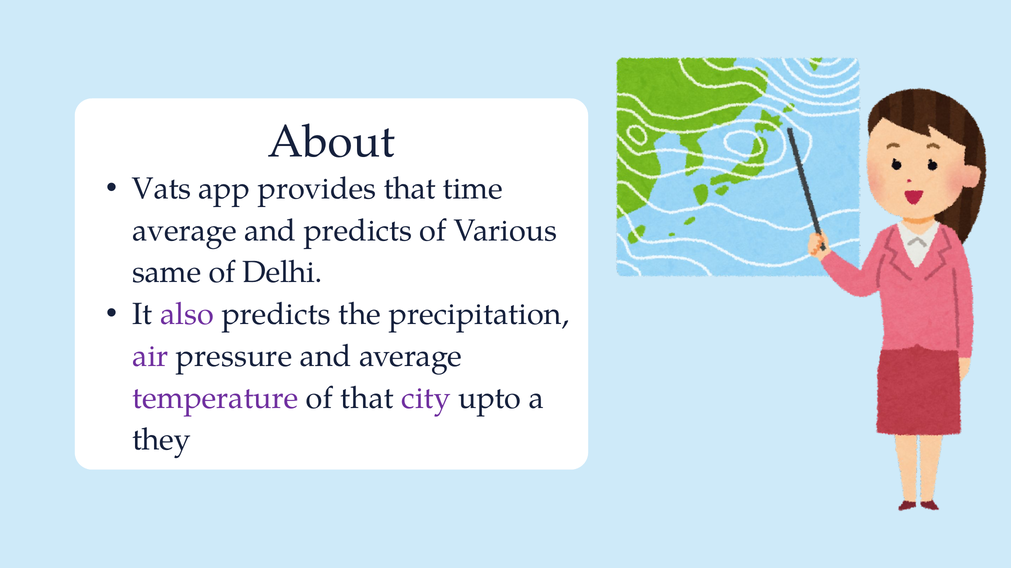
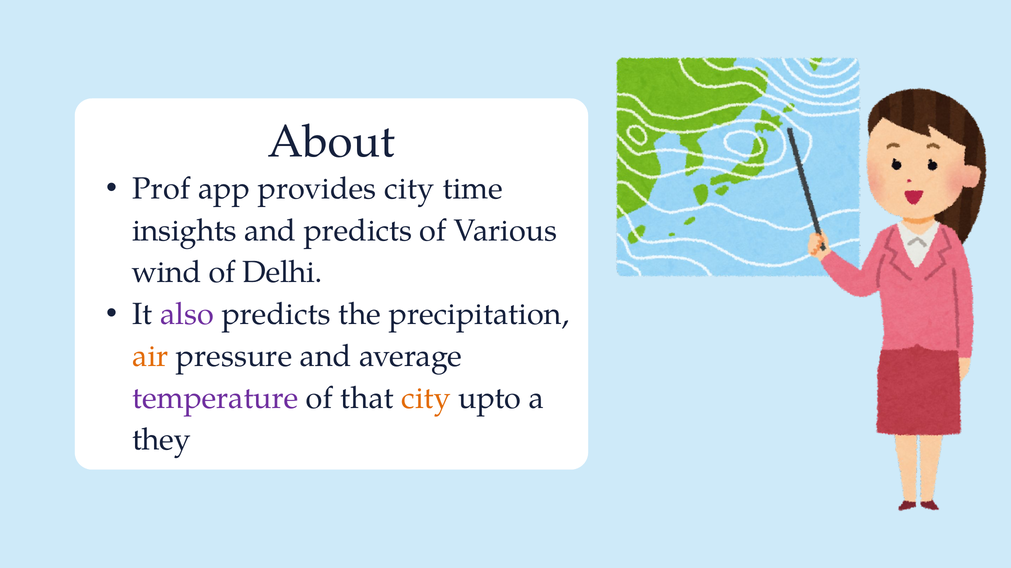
Vats: Vats -> Prof (161, 189)
provides that: that -> city (409, 189)
average: average -> insights (185, 231)
same: same -> wind (167, 273)
air colour: purple -> orange (150, 357)
city colour: purple -> orange (426, 398)
